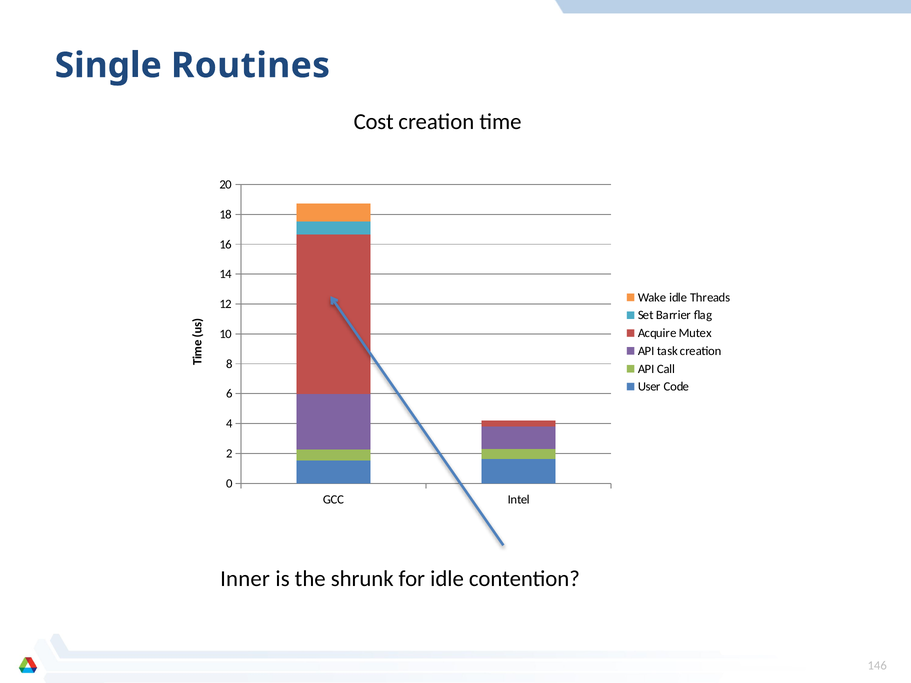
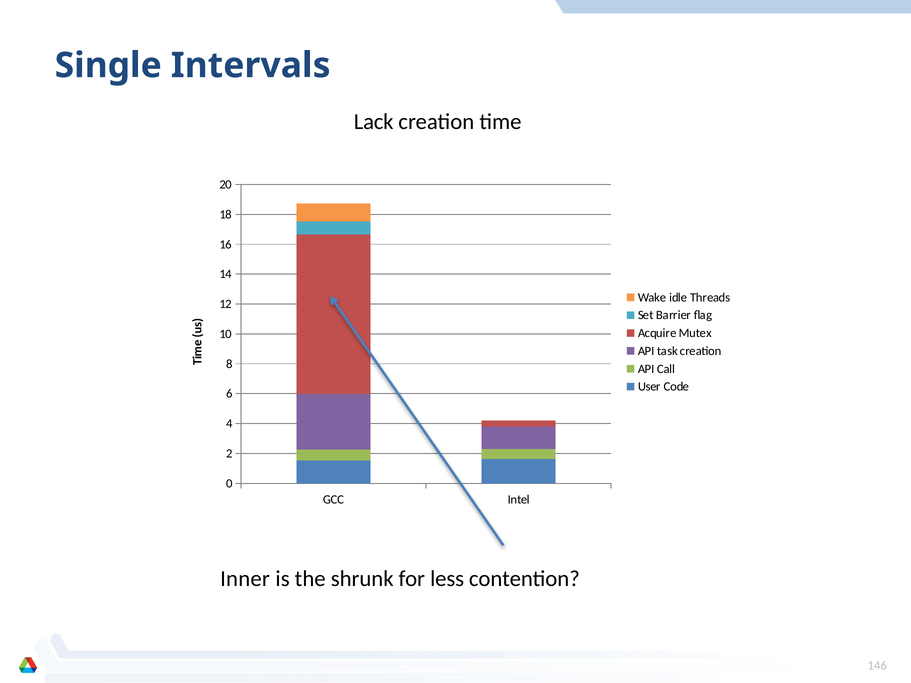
Routines: Routines -> Intervals (251, 65)
Cost: Cost -> Lack (374, 122)
for idle: idle -> less (447, 579)
